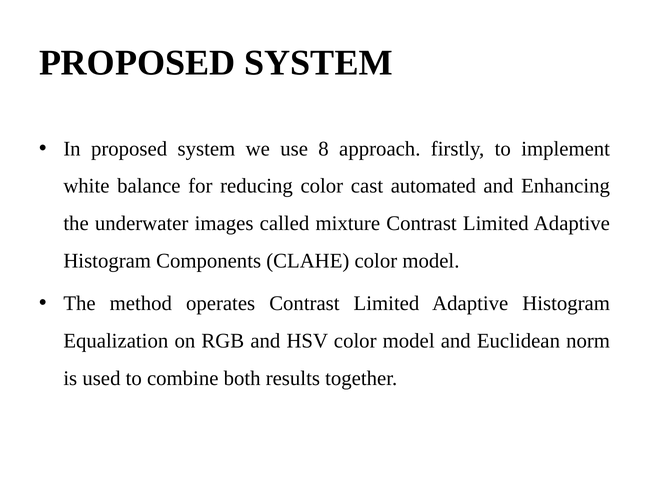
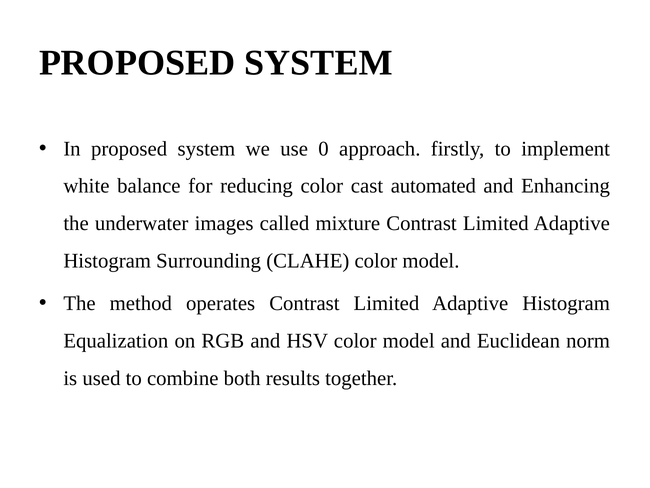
8: 8 -> 0 (324, 149)
Components: Components -> Surrounding (209, 261)
